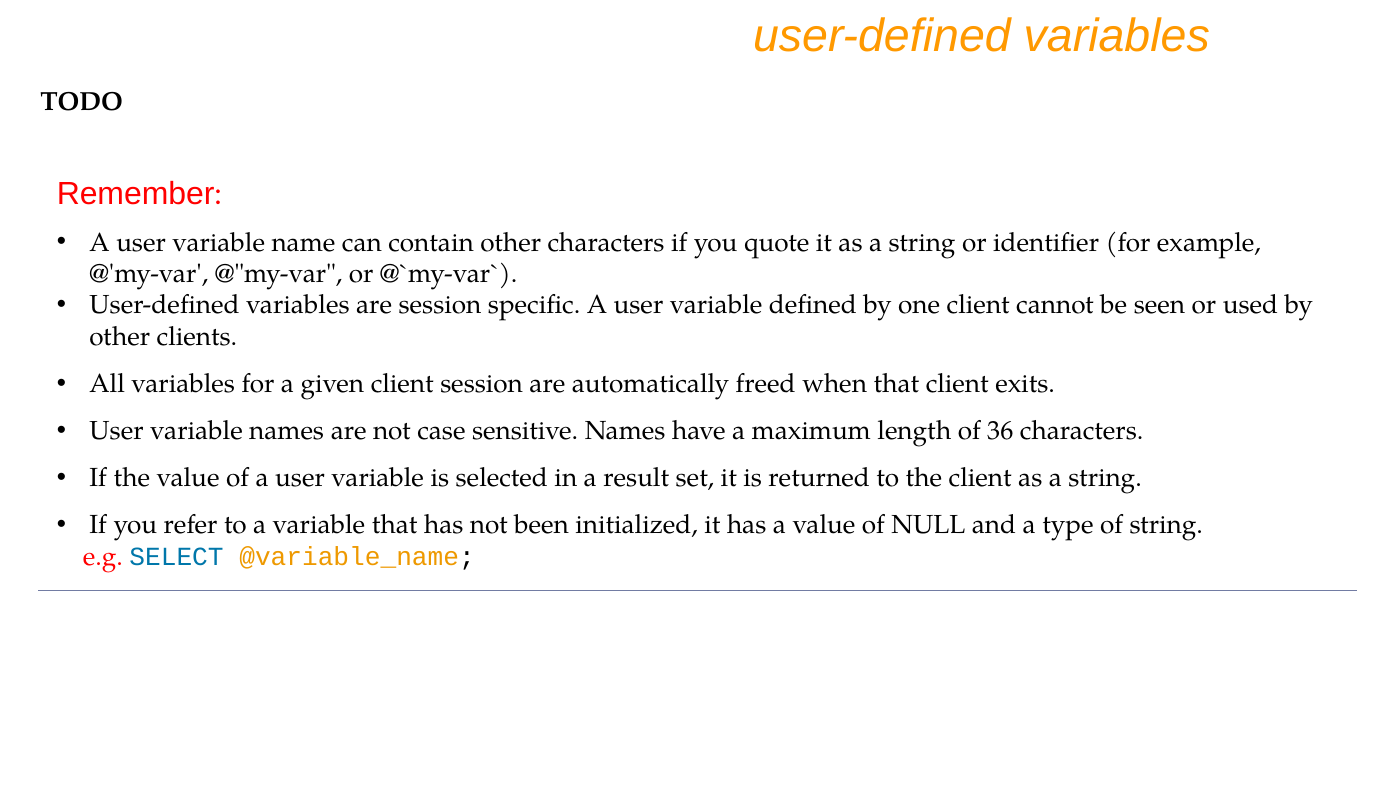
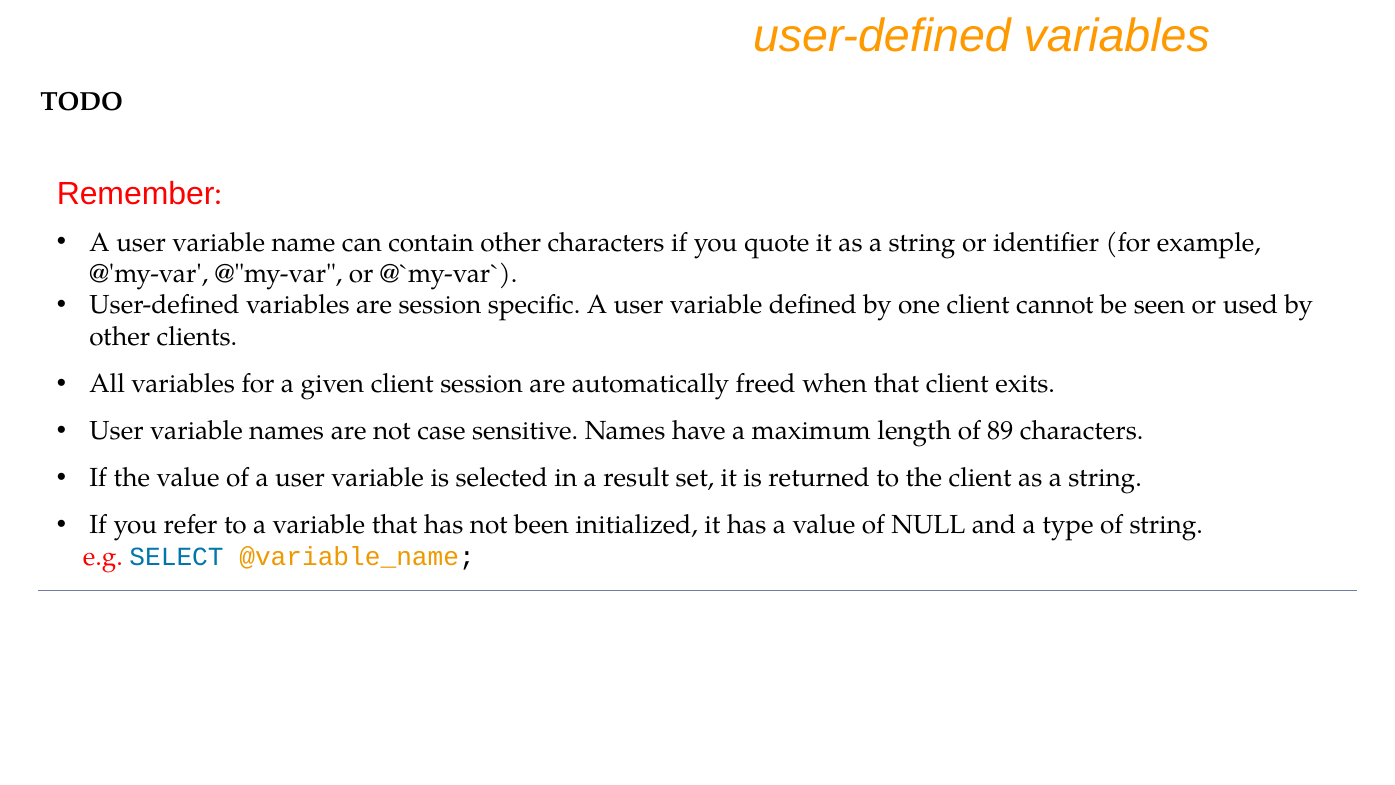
36: 36 -> 89 (1000, 431)
